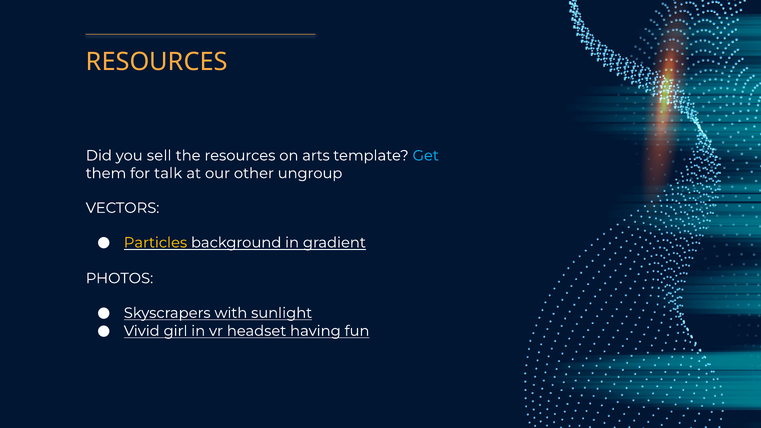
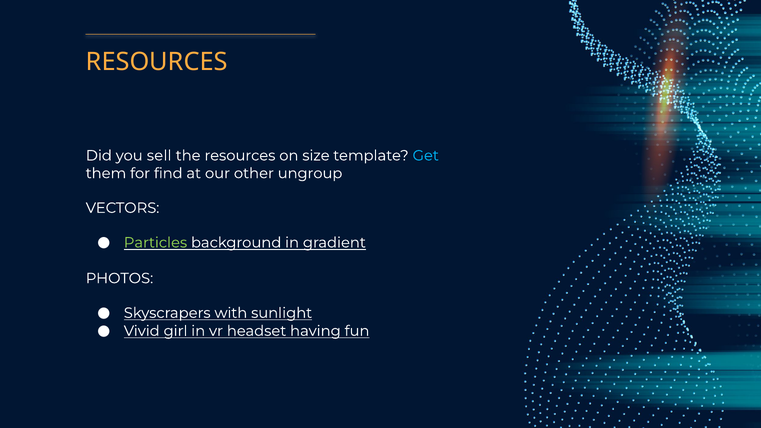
arts: arts -> size (316, 156)
talk: talk -> find (168, 173)
Particles colour: yellow -> light green (155, 243)
